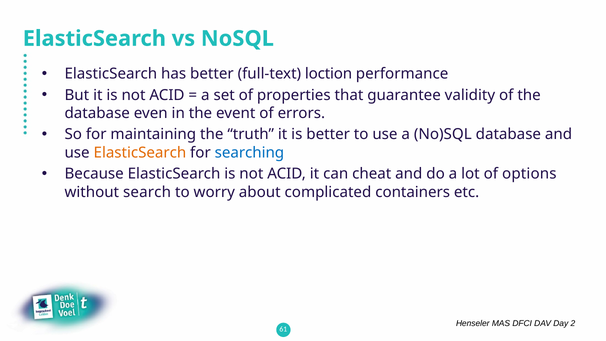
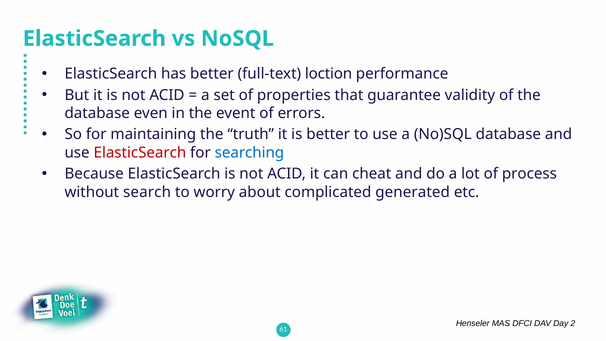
ElasticSearch colour: orange -> red (140, 153)
options: options -> process (529, 174)
containers: containers -> generated (413, 192)
